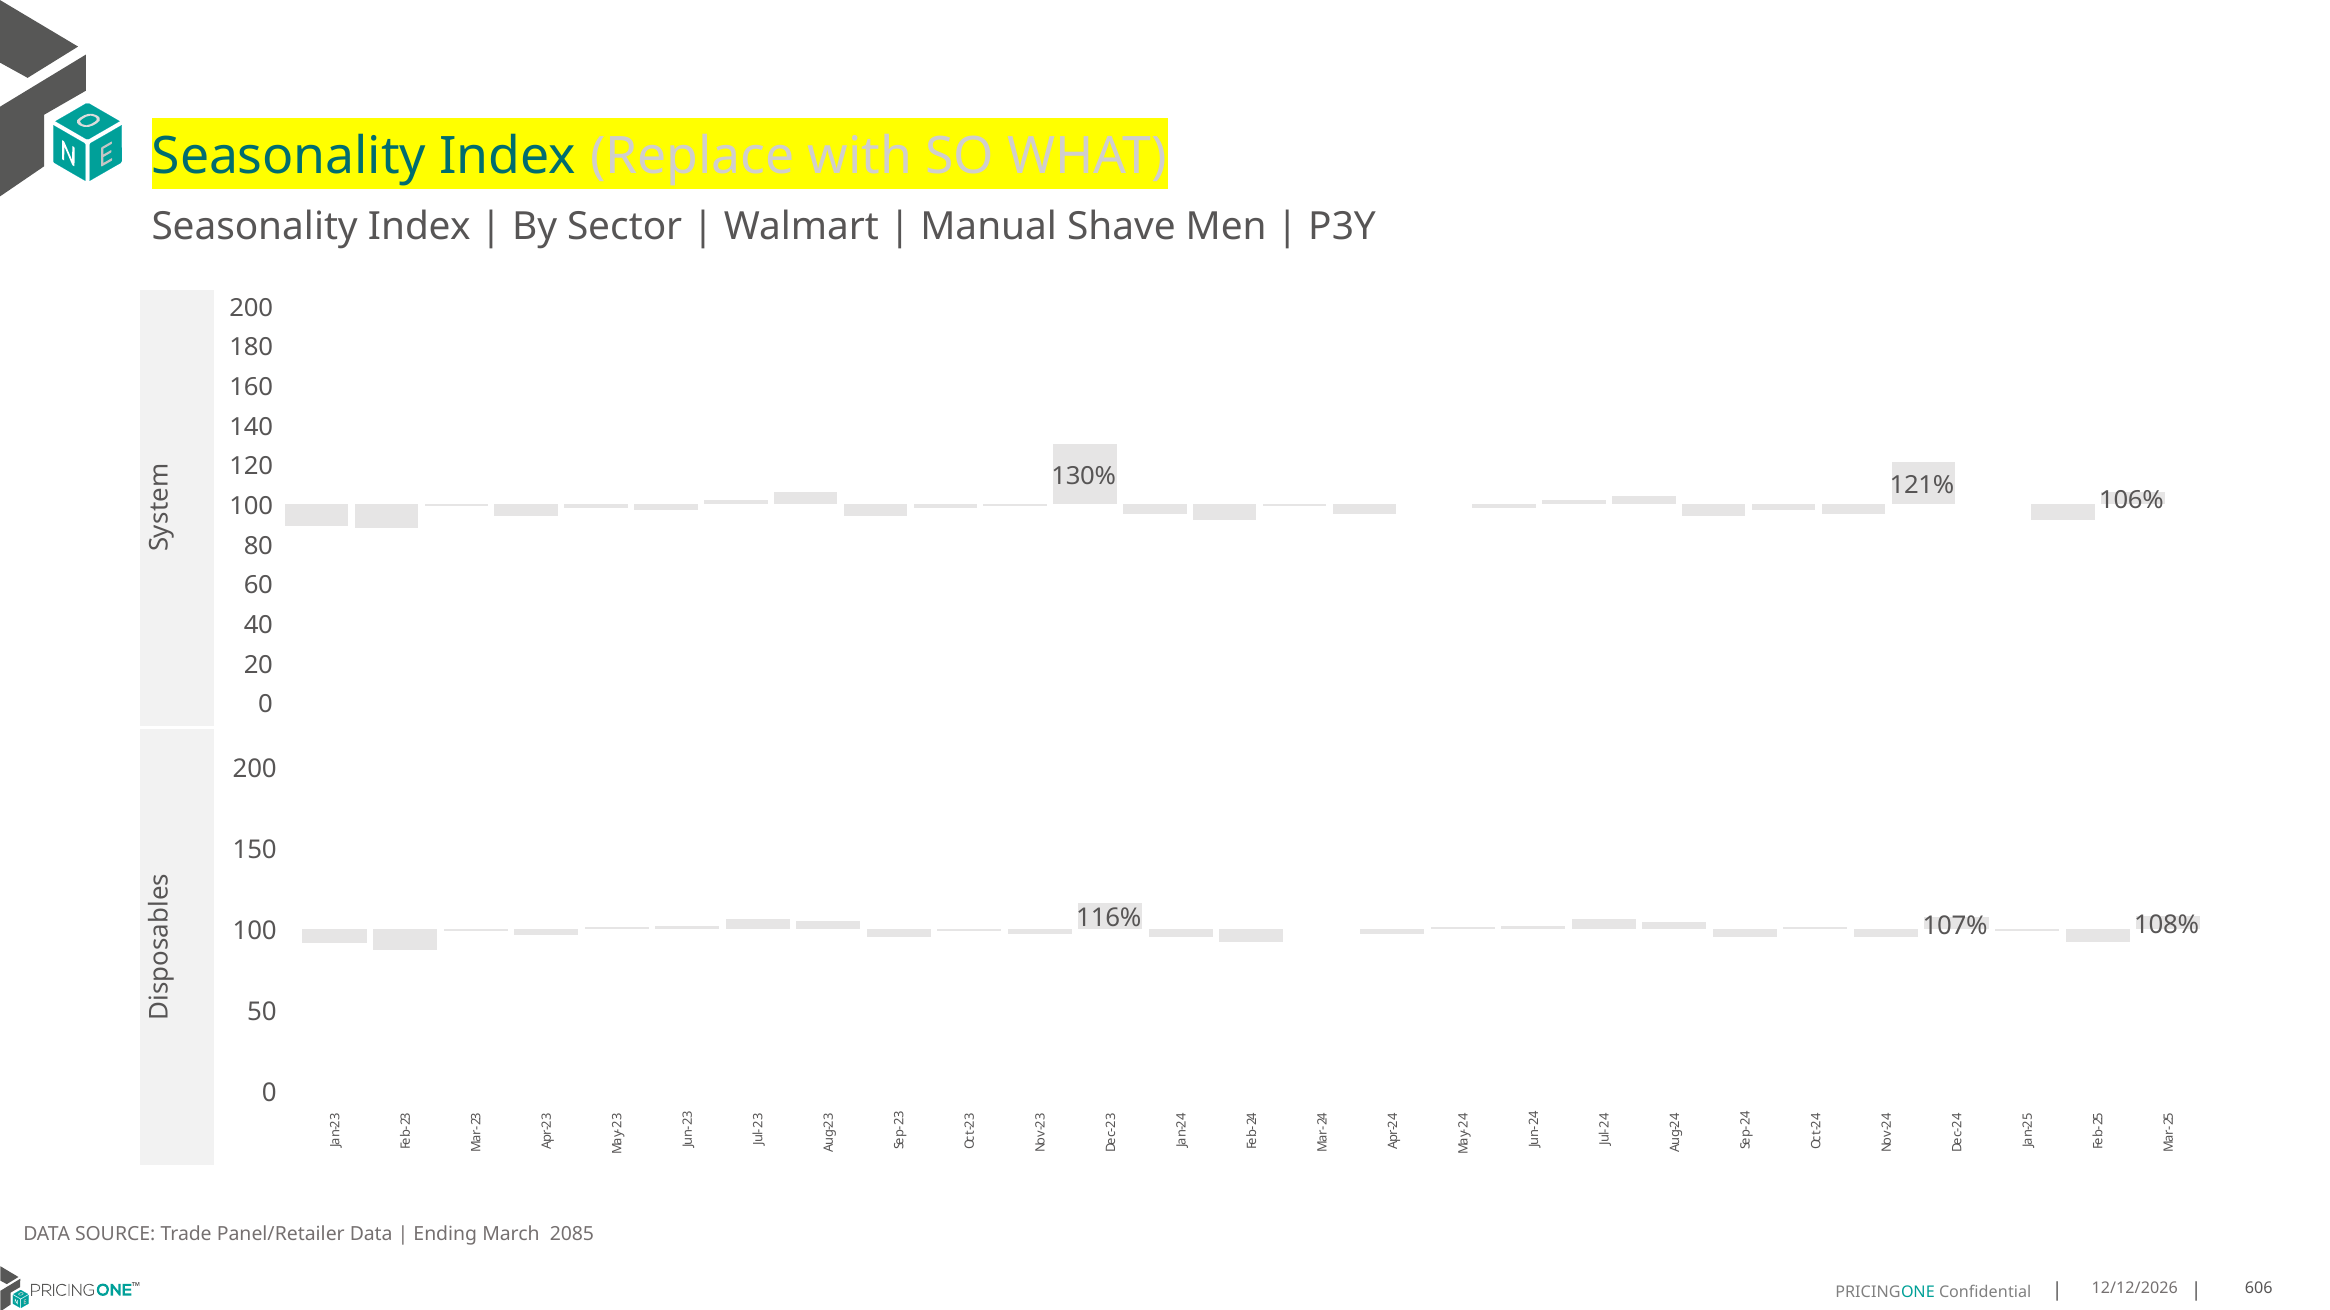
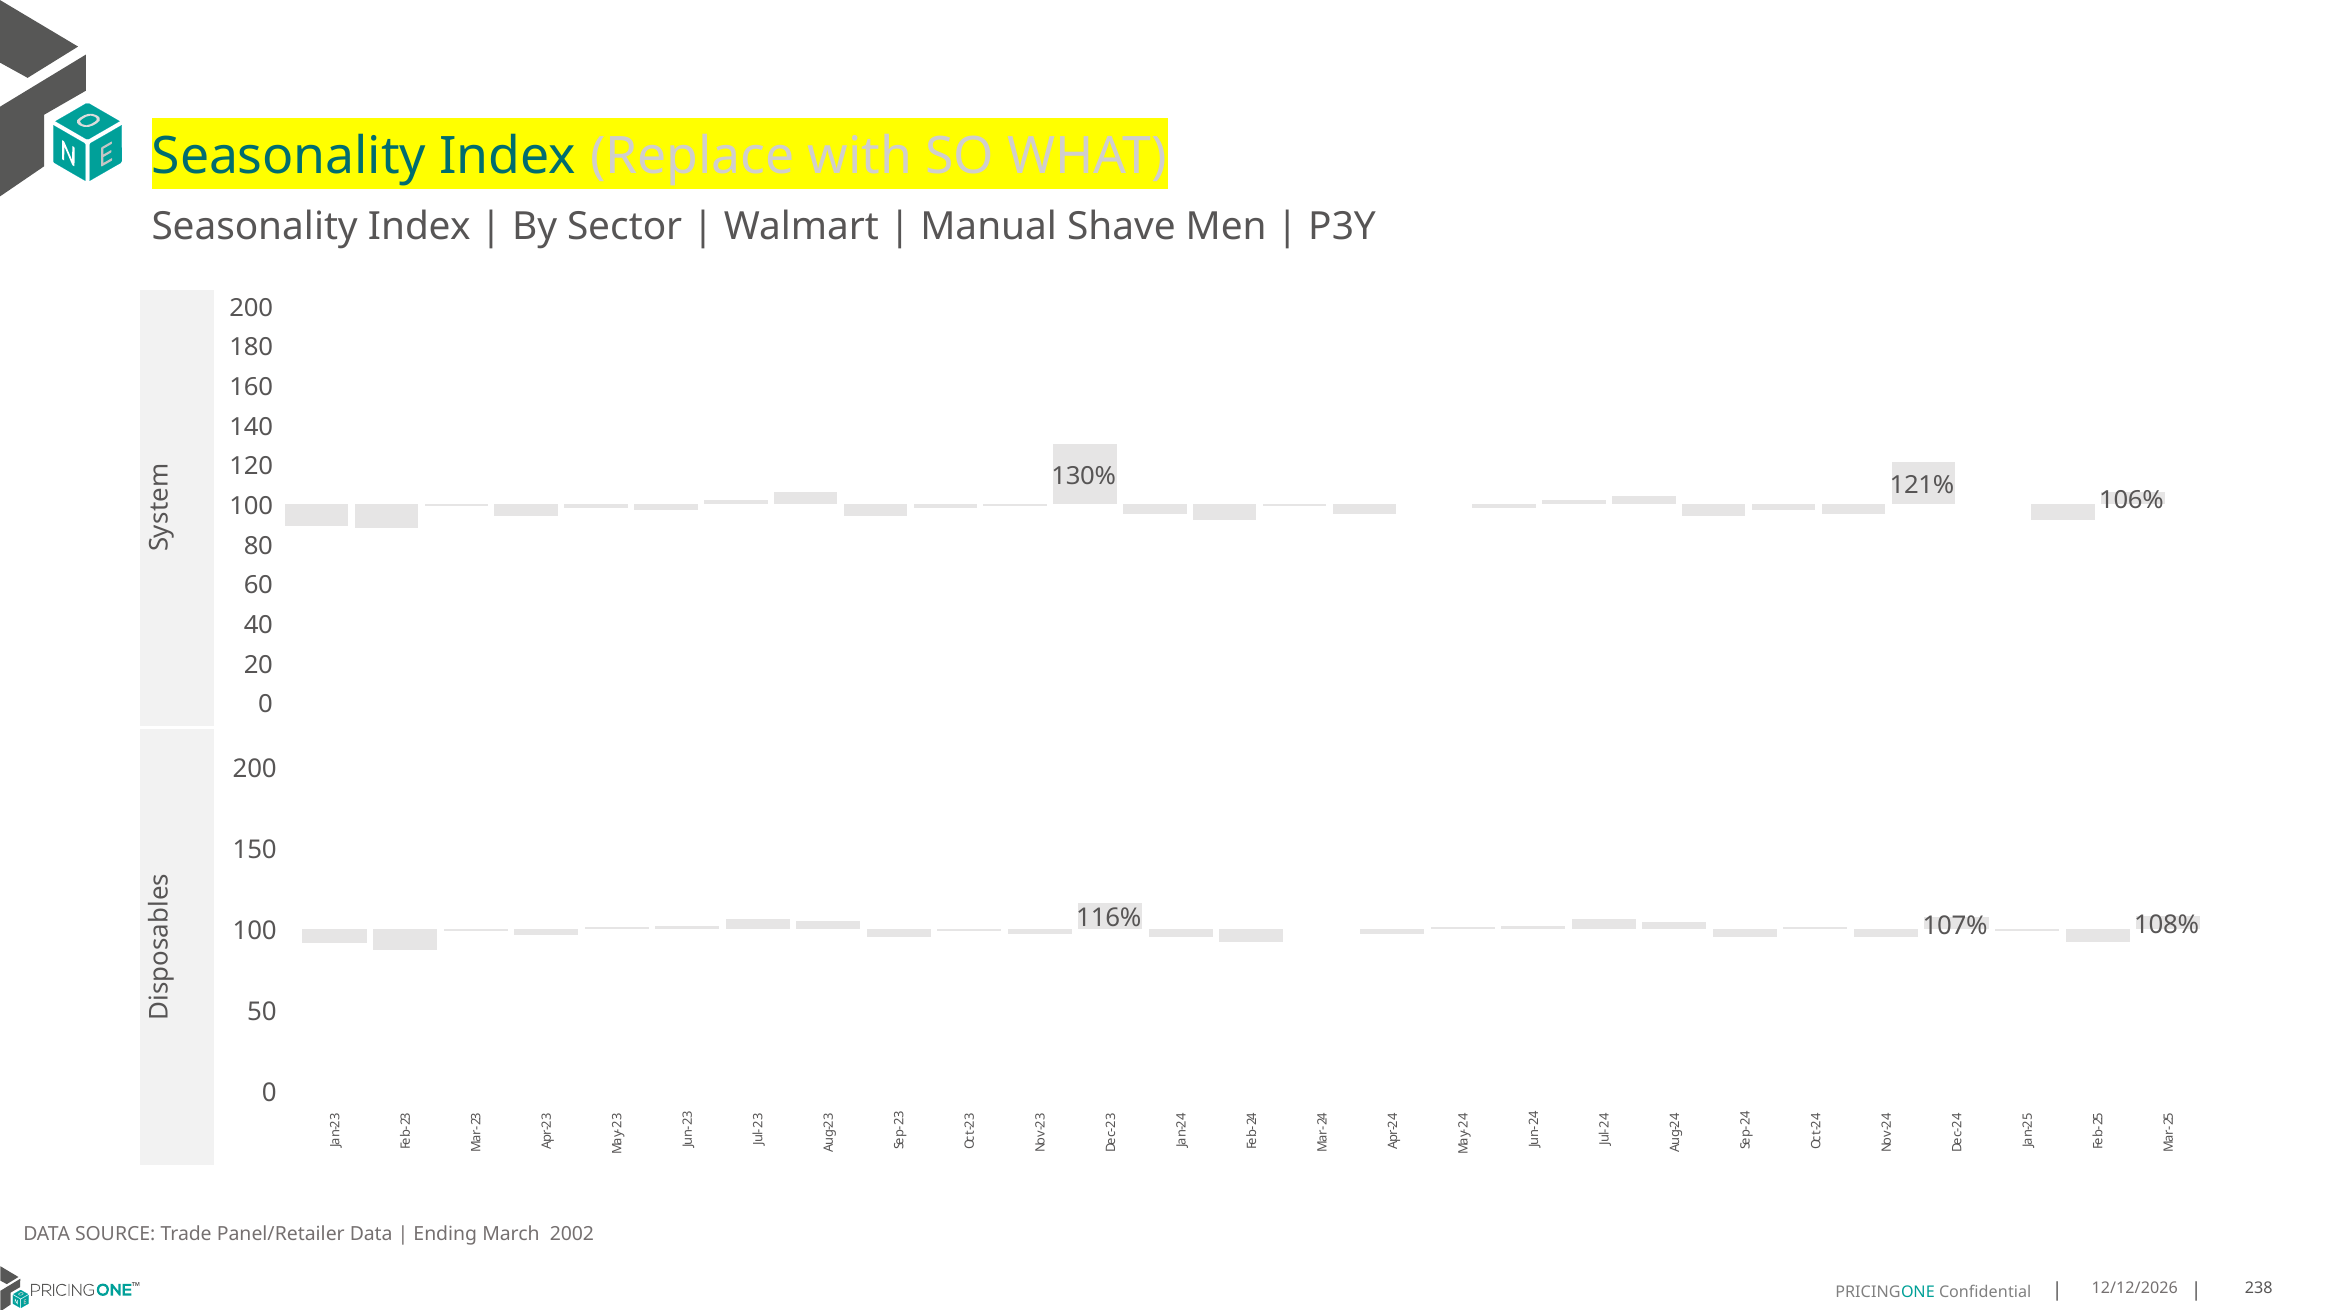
2085: 2085 -> 2002 (572, 1234)
606: 606 -> 238 (2259, 1289)
